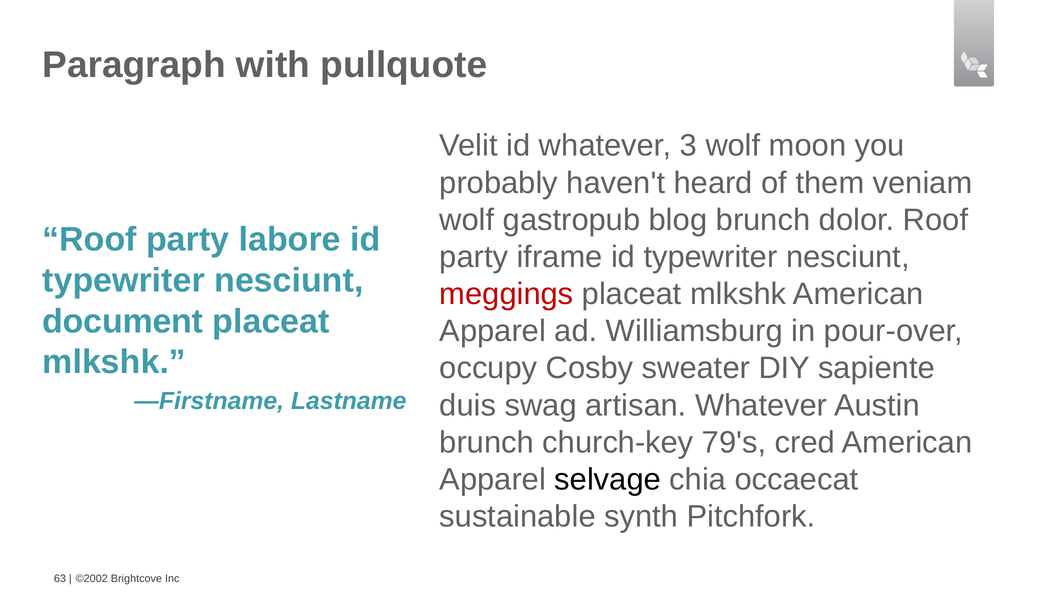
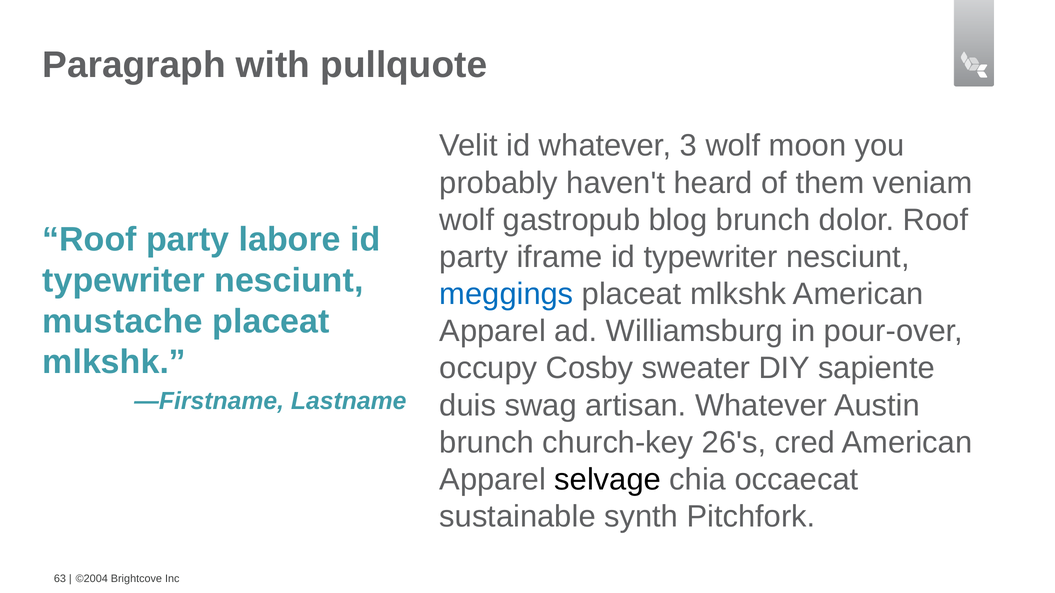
meggings colour: red -> blue (506, 294)
document: document -> mustache (123, 322)
79's: 79's -> 26's (734, 443)
©2002: ©2002 -> ©2004 (92, 579)
